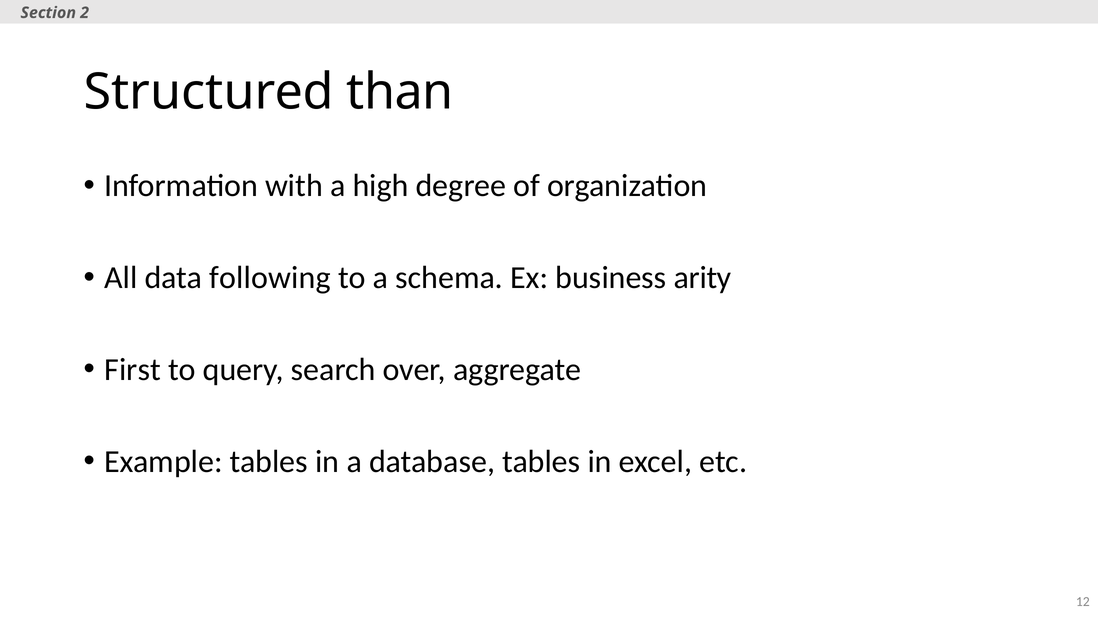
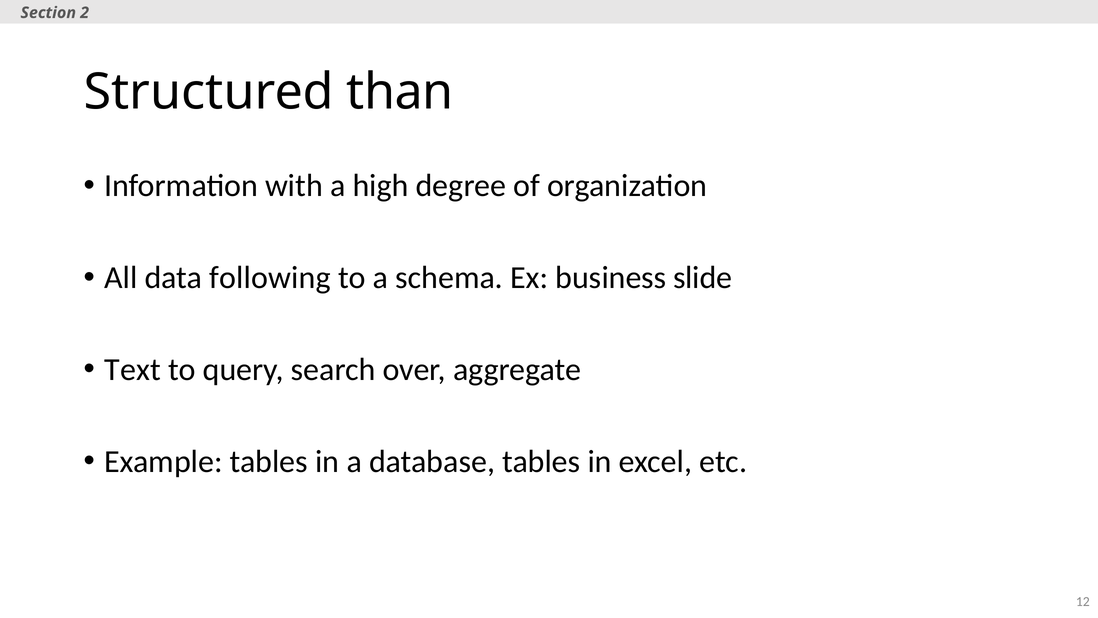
arity: arity -> slide (703, 277)
First: First -> Text (133, 369)
